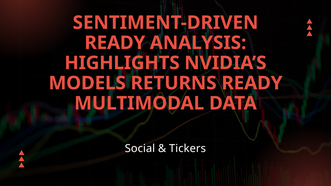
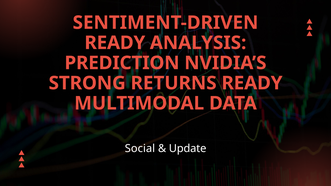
HIGHLIGHTS: HIGHLIGHTS -> PREDICTION (122, 63)
MODELS: MODELS -> STRONG (87, 83)
Tickers: Tickers -> Update (188, 149)
